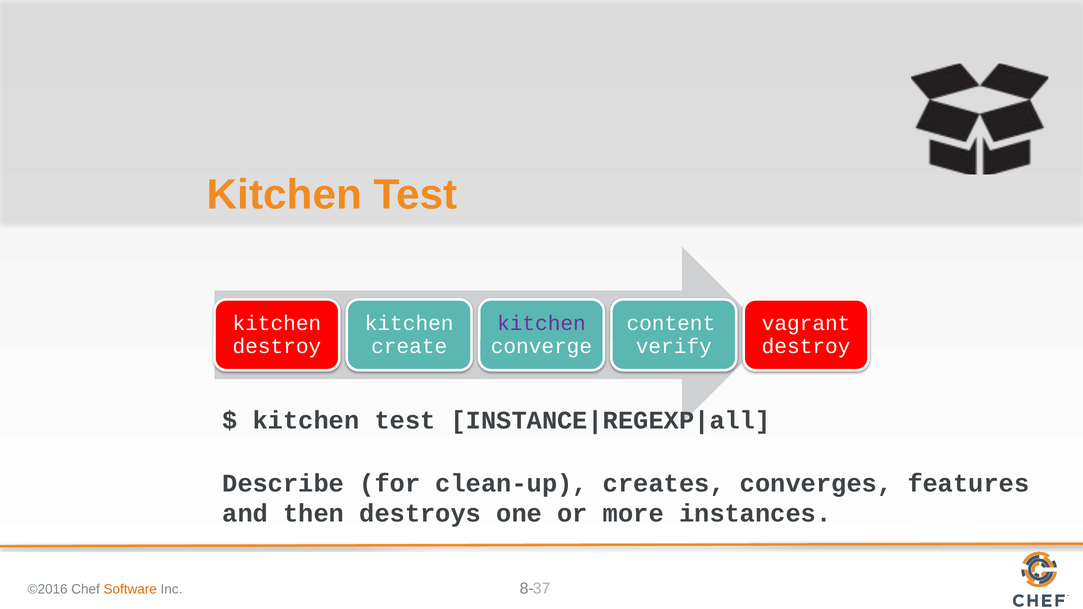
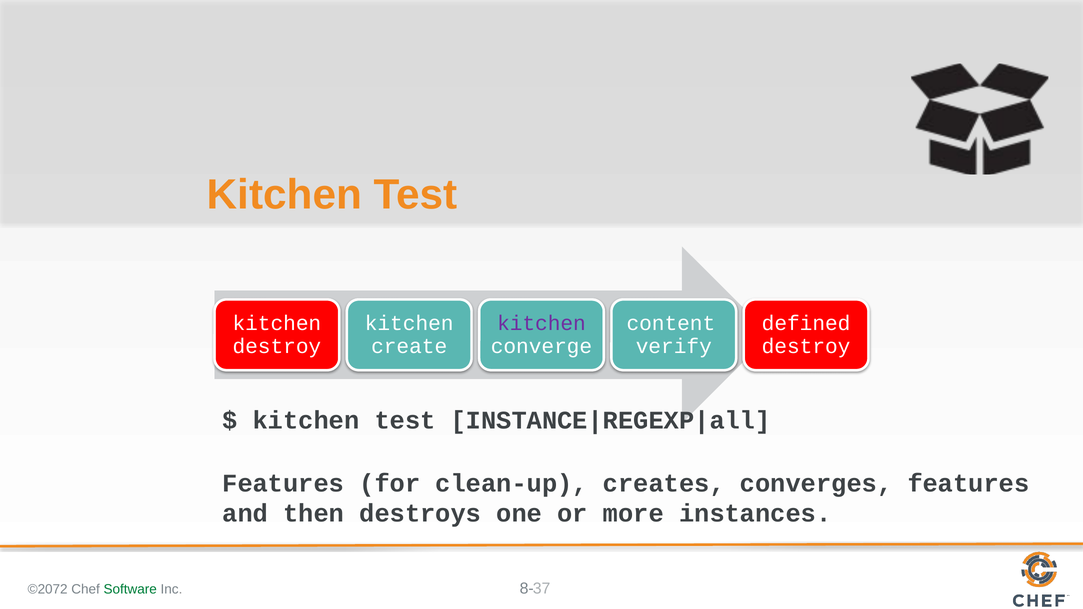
vagrant: vagrant -> defined (806, 323)
Describe: Describe -> Features (283, 483)
©2016: ©2016 -> ©2072 (48, 589)
Software colour: orange -> green (130, 589)
